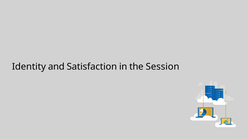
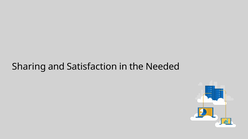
Identity: Identity -> Sharing (29, 67)
Session: Session -> Needed (163, 67)
